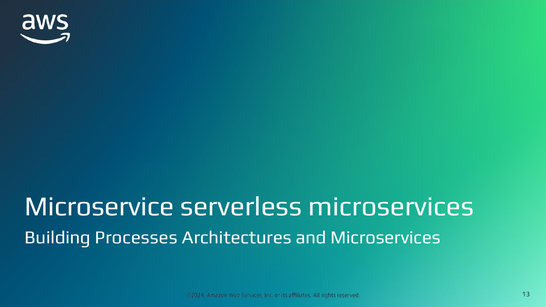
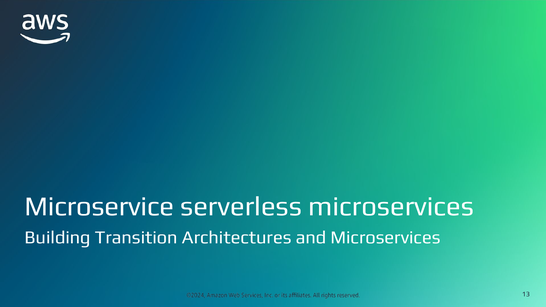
Processes: Processes -> Transition (136, 237)
